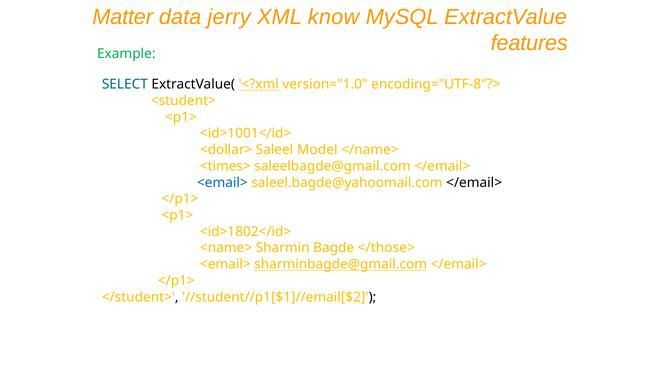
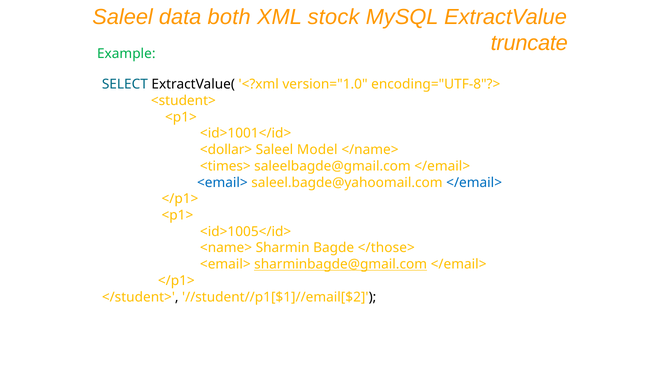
Matter: Matter -> Saleel (123, 17)
jerry: jerry -> both (229, 17)
know: know -> stock (334, 17)
features: features -> truncate (529, 43)
<?xml underline: present -> none (259, 84)
</email> colour: black -> blue (474, 182)
<id>1802</id>: <id>1802</id> -> <id>1005</id> (246, 232)
